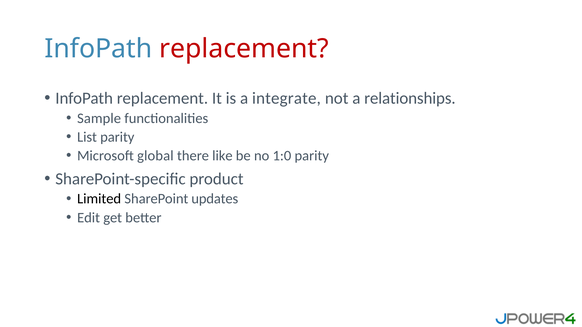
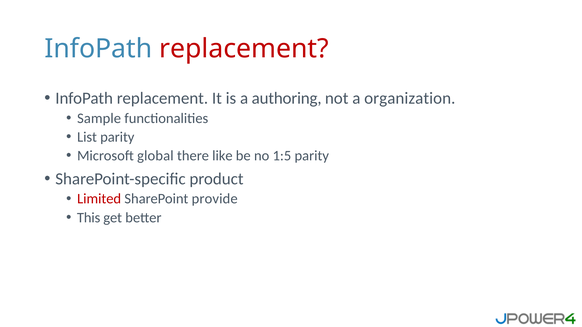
integrate: integrate -> authoring (287, 98)
relationships: relationships -> organization (410, 98)
1:0: 1:0 -> 1:5 (282, 156)
Limited colour: black -> red (99, 199)
updates: updates -> provide (215, 199)
Edit: Edit -> This (89, 218)
